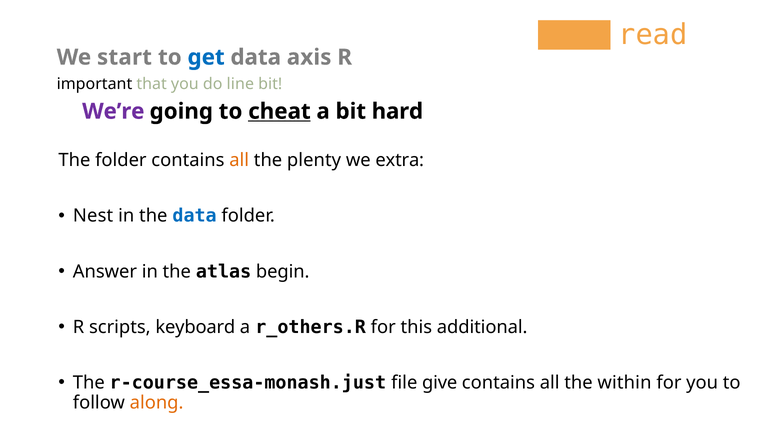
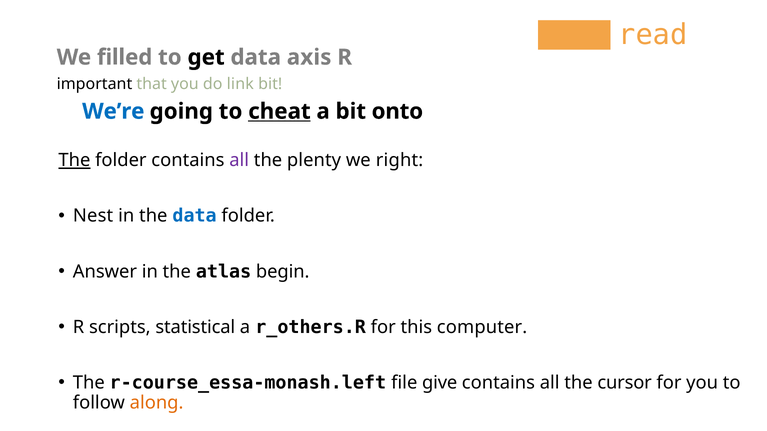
start: start -> filled (125, 57)
get colour: blue -> black (206, 57)
line: line -> link (240, 84)
We’re colour: purple -> blue (113, 111)
hard: hard -> onto (397, 111)
The underline: none -> present (74, 160)
all colour: orange -> purple (239, 160)
extra: extra -> right (400, 160)
keyboard: keyboard -> statistical (195, 327)
additional: additional -> computer (482, 327)
r-course_essa-monash.just: r-course_essa-monash.just -> r-course_essa-monash.left (248, 383)
within: within -> cursor (625, 383)
